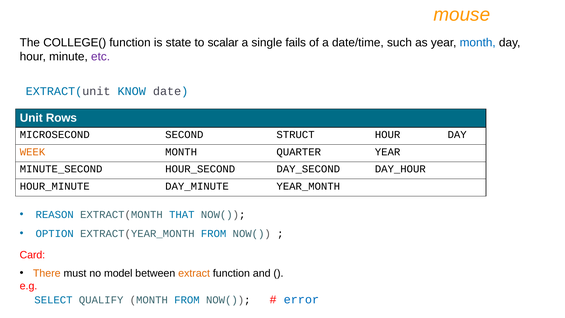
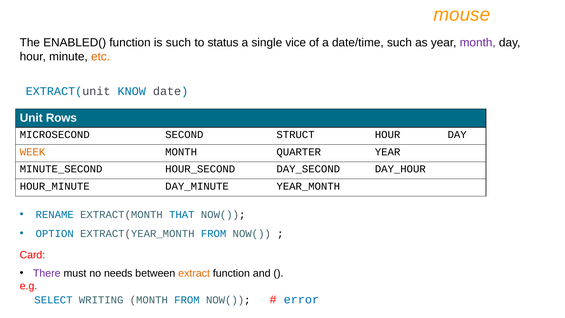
COLLEGE(: COLLEGE( -> ENABLED( (75, 43)
is state: state -> such (178, 43)
scalar: scalar -> status (223, 43)
fails: fails -> vice (296, 43)
month colour: blue -> purple (478, 43)
etc colour: purple -> orange (101, 57)
REASON: REASON -> RENAME (55, 214)
There colour: orange -> purple (47, 273)
model: model -> needs (118, 273)
QUALIFY: QUALIFY -> WRITING (101, 300)
